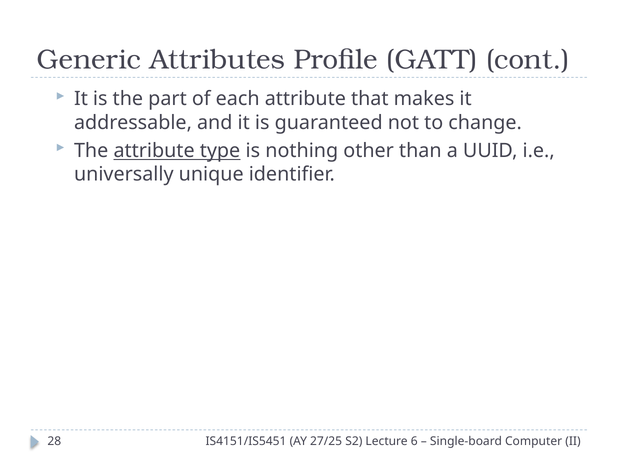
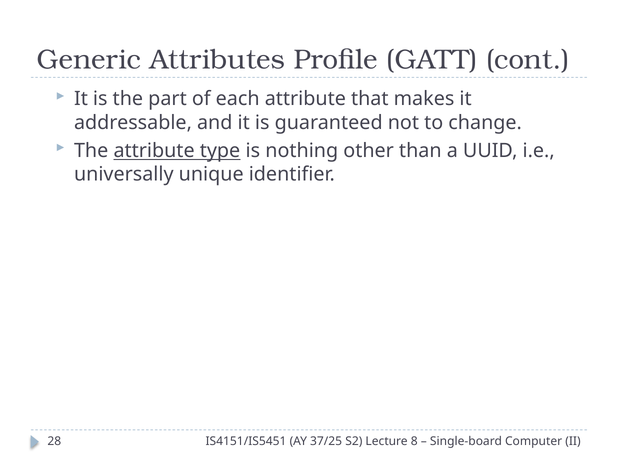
27/25: 27/25 -> 37/25 (326, 441)
6: 6 -> 8 (414, 441)
